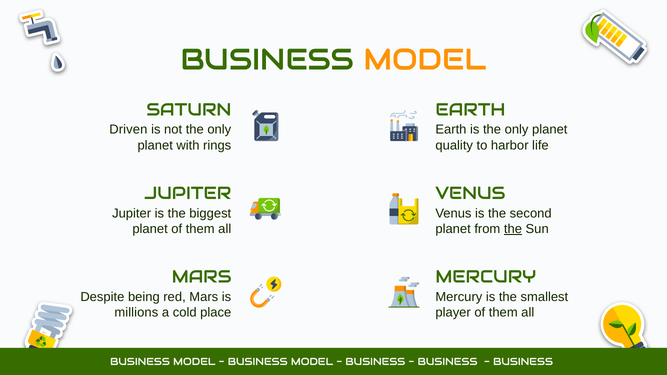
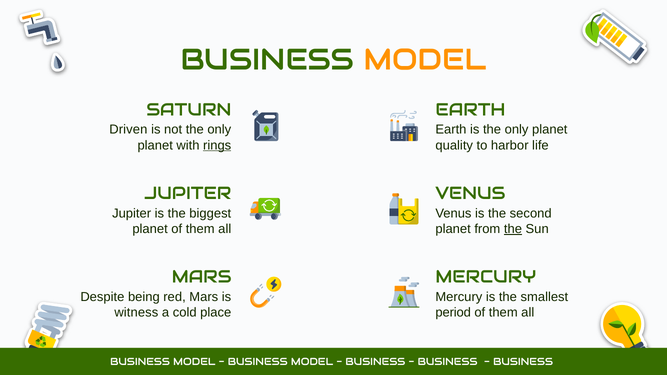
rings underline: none -> present (217, 145)
millions: millions -> witness (136, 313)
player: player -> period (453, 313)
